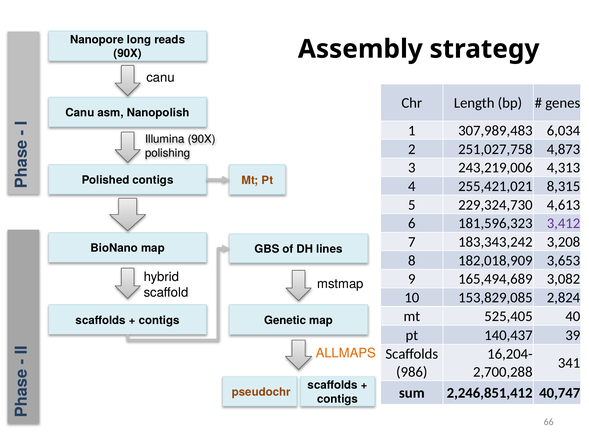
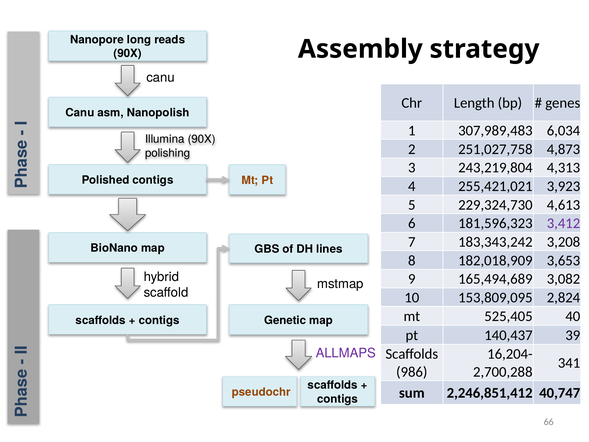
243,219,006: 243,219,006 -> 243,219,804 (495, 168)
8,315: 8,315 -> 3,923 (563, 186)
153,829,085: 153,829,085 -> 153,809,095 (495, 298)
ALLMAPS colour: orange -> purple (346, 353)
